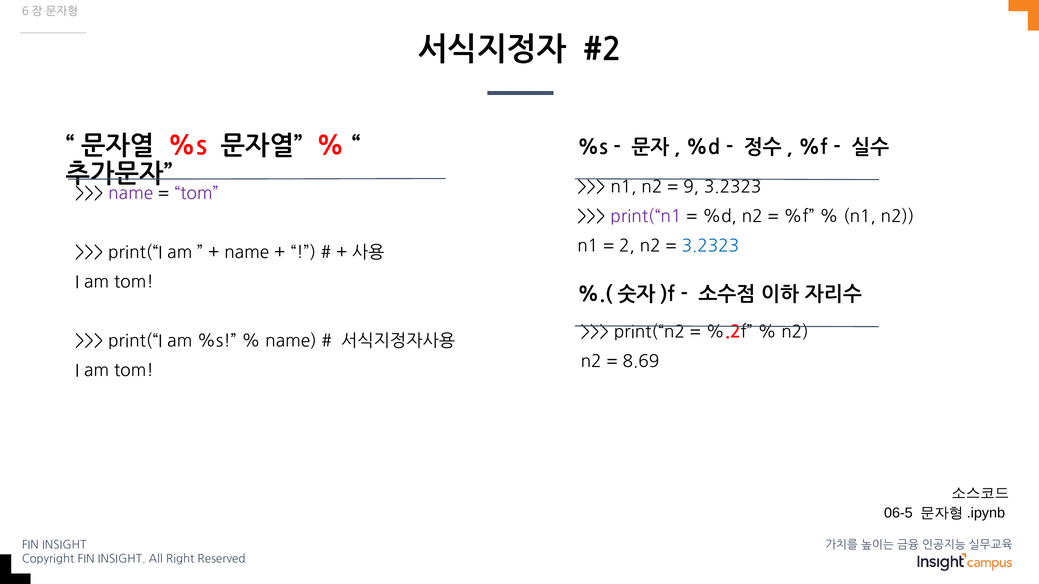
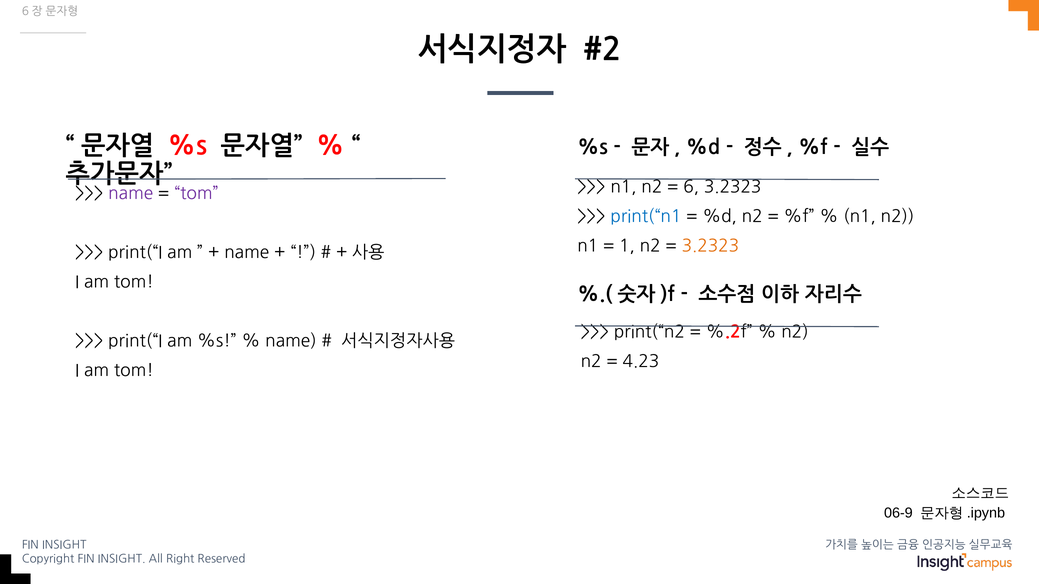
9: 9 -> 6 (691, 187)
print(“n1 colour: purple -> blue (646, 217)
2: 2 -> 1 (627, 246)
3.2323 colour: blue -> orange (710, 246)
8.69: 8.69 -> 4.23 (641, 362)
06-5: 06-5 -> 06-9 (898, 513)
